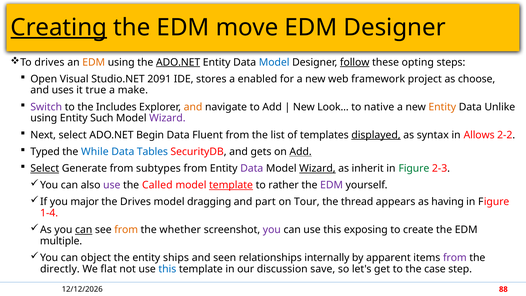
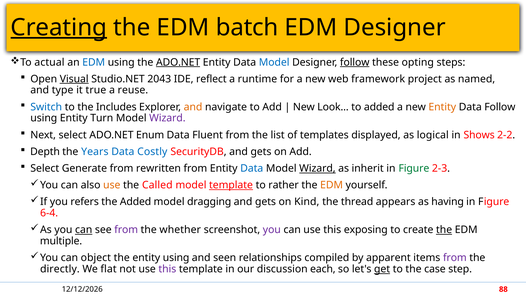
move: move -> batch (247, 27)
To drives: drives -> actual (49, 62)
EDM colour: orange -> blue (94, 62)
Visual underline: none -> present (74, 79)
2091: 2091 -> 2043 (159, 79)
stores: stores -> reflect (211, 79)
enabled: enabled -> runtime (257, 79)
choose: choose -> named (477, 79)
uses: uses -> type (63, 90)
make: make -> reuse (133, 90)
Switch colour: purple -> blue (46, 107)
to native: native -> added (379, 107)
Data Unlike: Unlike -> Follow (500, 107)
Such: Such -> Turn (102, 118)
Begin: Begin -> Enum (150, 135)
displayed underline: present -> none (376, 135)
syntax: syntax -> logical (433, 135)
Allows: Allows -> Shows (479, 135)
Typed: Typed -> Depth (45, 152)
While: While -> Years (95, 152)
Tables: Tables -> Costly (152, 152)
Add underline: present -> none (301, 152)
Select underline: present -> none (45, 168)
subtypes: subtypes -> rewritten (158, 168)
Data colour: purple -> blue (252, 168)
use colour: purple -> orange (112, 185)
EDM colour: purple -> orange (332, 185)
major: major -> refers (85, 202)
the Drives: Drives -> Added (136, 202)
part: part -> gets (266, 202)
Tour: Tour -> Kind (307, 202)
1-4: 1-4 -> 6-4 (49, 213)
from colour: orange -> purple (126, 230)
the underline: none -> present (444, 230)
entity ships: ships -> using (176, 258)
internally: internally -> compiled (327, 258)
this colour: blue -> purple (167, 269)
save: save -> each (323, 269)
get underline: none -> present (382, 269)
